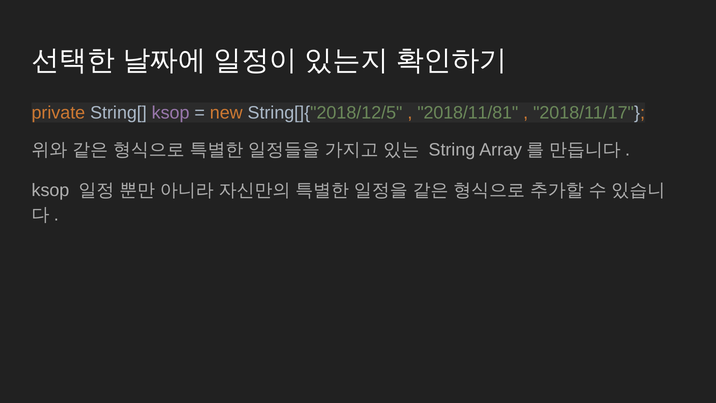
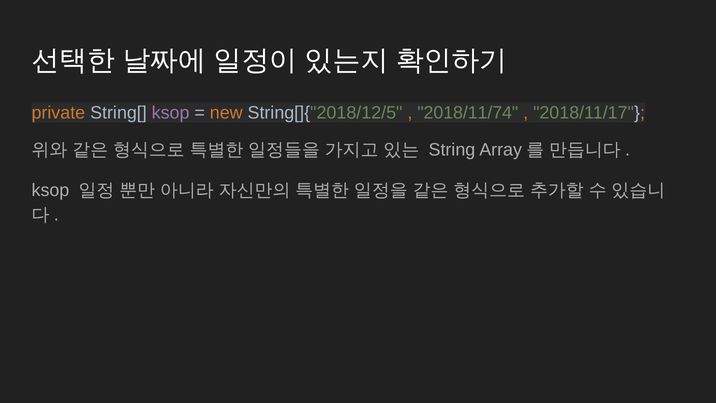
2018/11/81: 2018/11/81 -> 2018/11/74 (468, 113)
